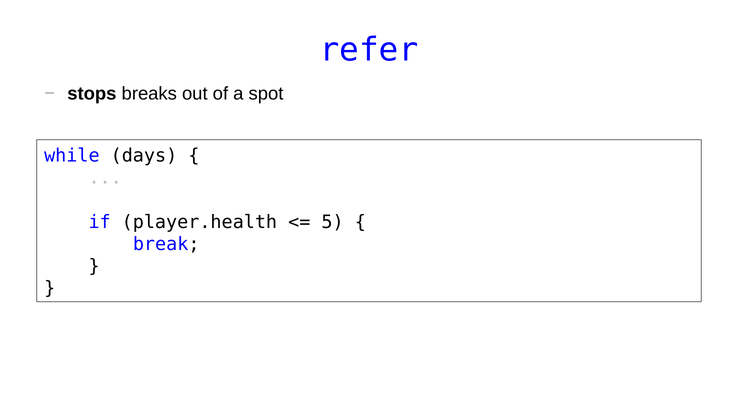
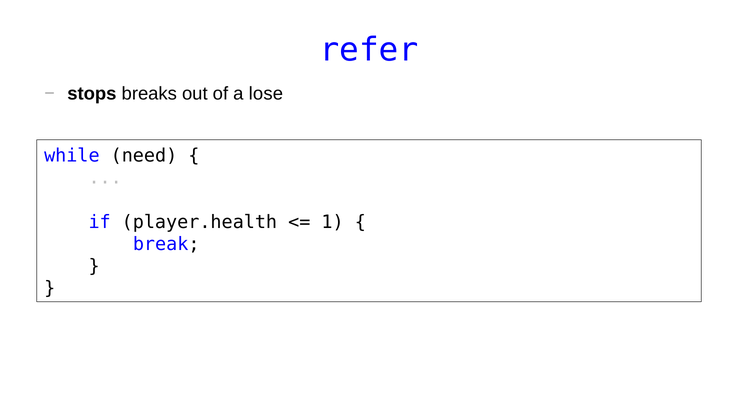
spot: spot -> lose (266, 94)
days: days -> need (144, 156)
5: 5 -> 1 (333, 222)
